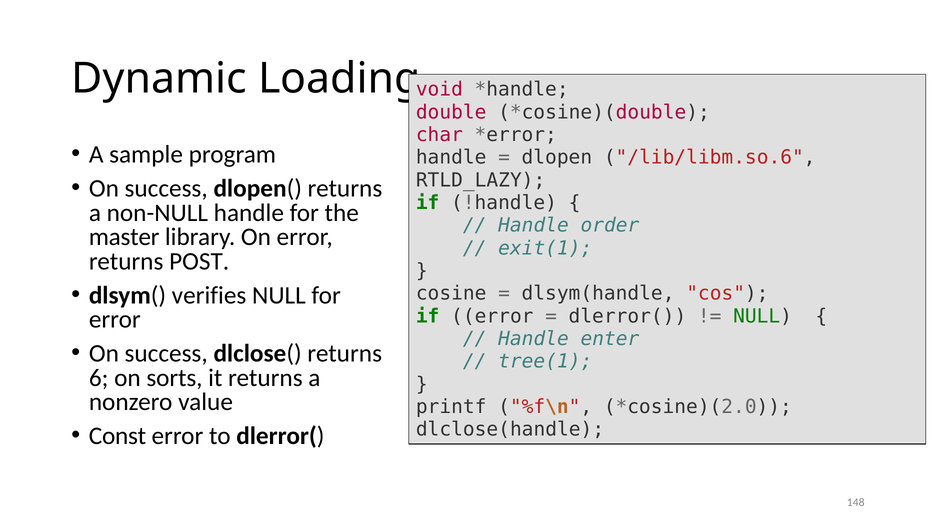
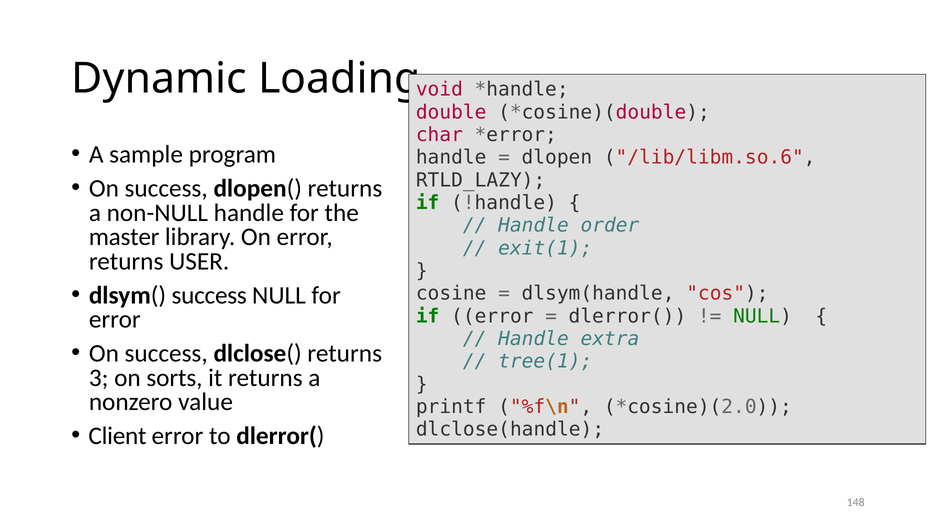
POST: POST -> USER (199, 262)
dlsym( verifies: verifies -> success (209, 296)
enter: enter -> extra (610, 339)
6: 6 -> 3 (99, 378)
Const: Const -> Client (117, 436)
